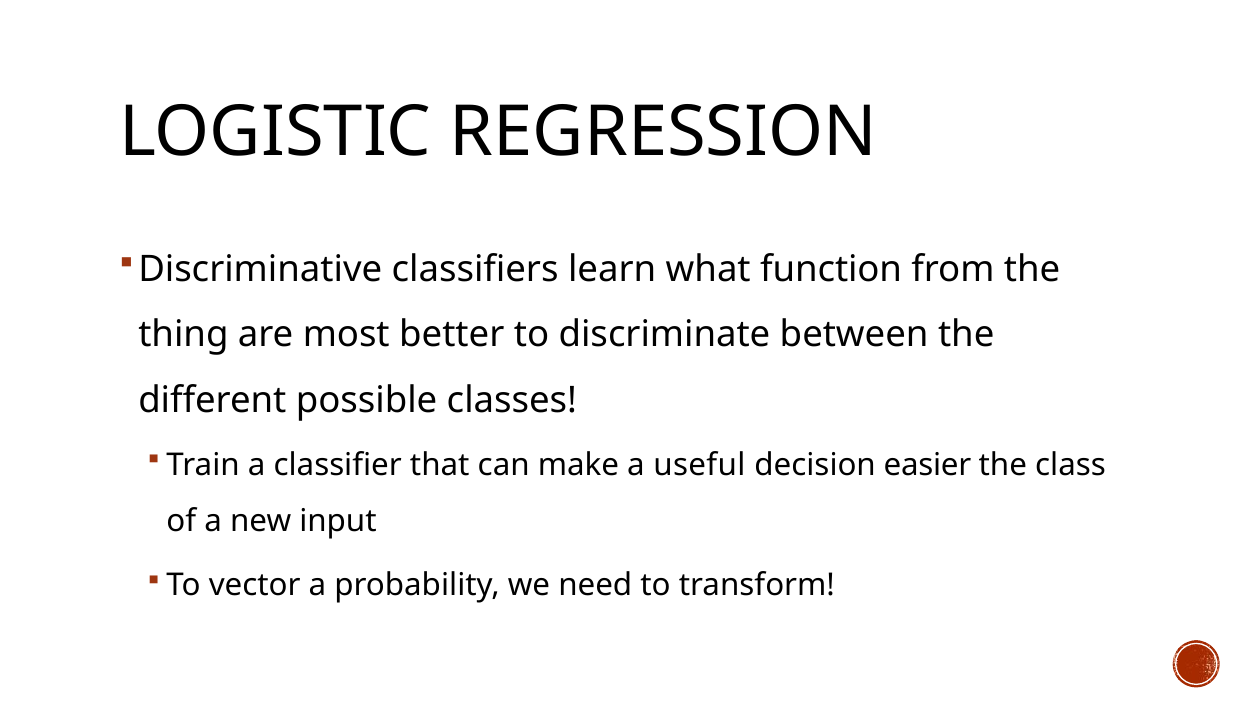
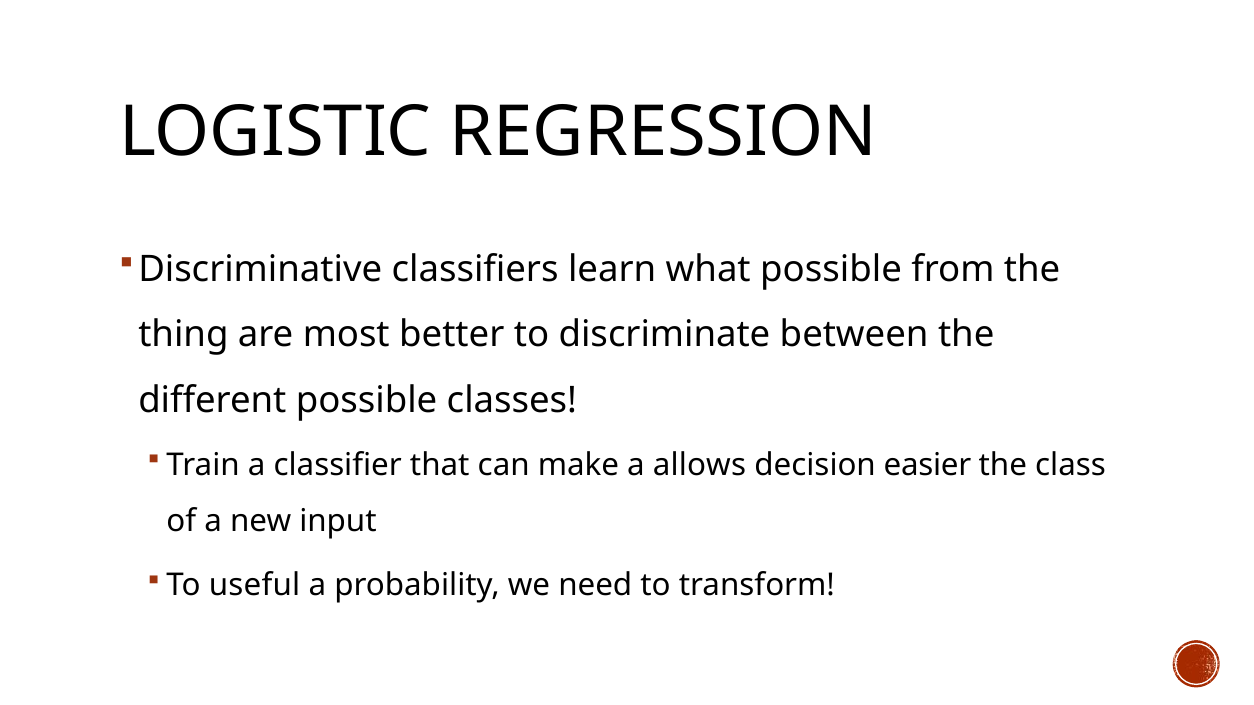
what function: function -> possible (831, 269)
useful: useful -> allows (700, 465)
vector: vector -> useful (255, 586)
